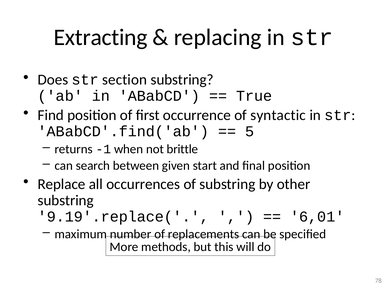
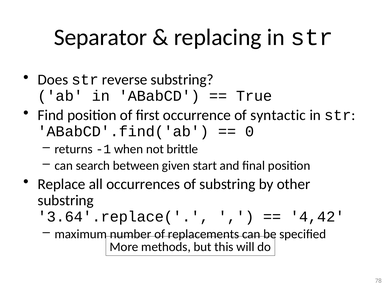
Extracting: Extracting -> Separator (100, 37)
section: section -> reverse (125, 80)
5: 5 -> 0 (250, 132)
9.19'.replace(: 9.19'.replace( -> 3.64'.replace( (123, 217)
6,01: 6,01 -> 4,42 (317, 217)
